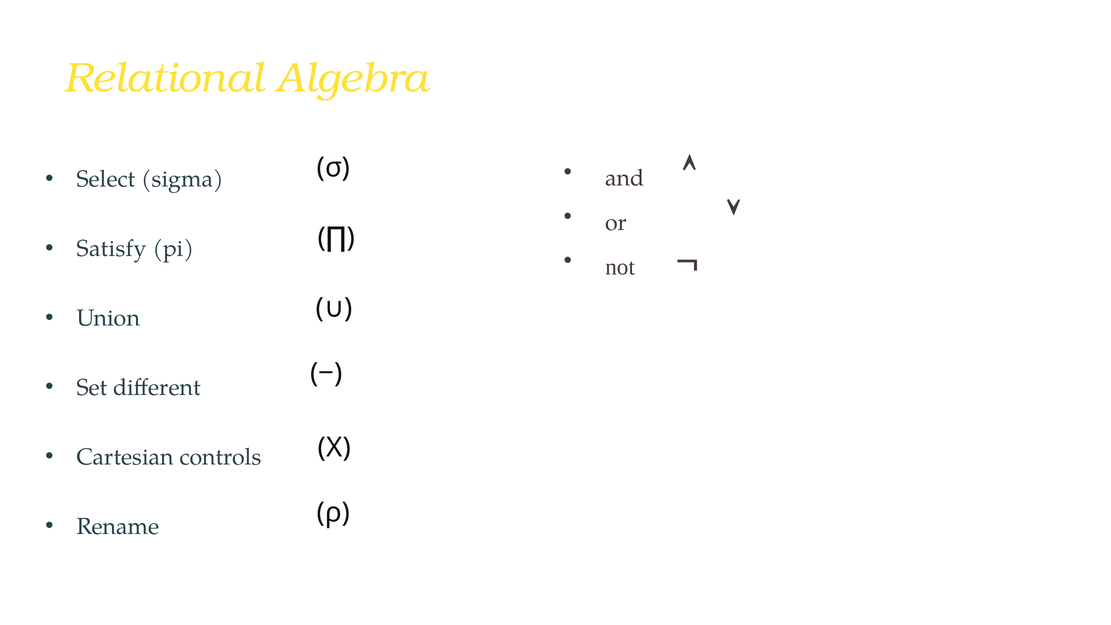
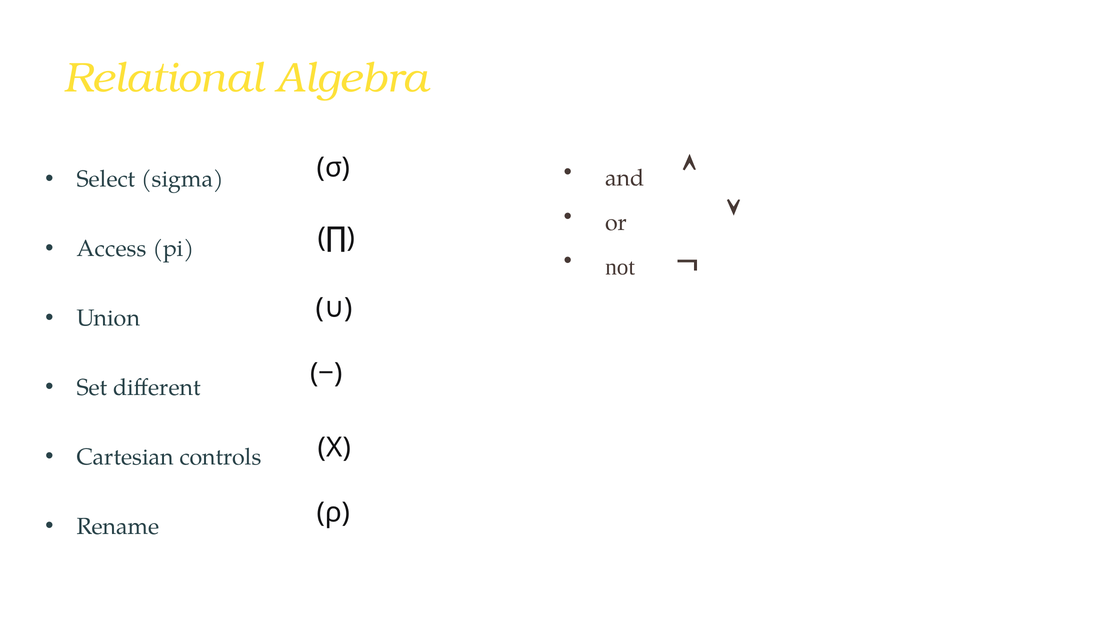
Satisfy: Satisfy -> Access (112, 249)
